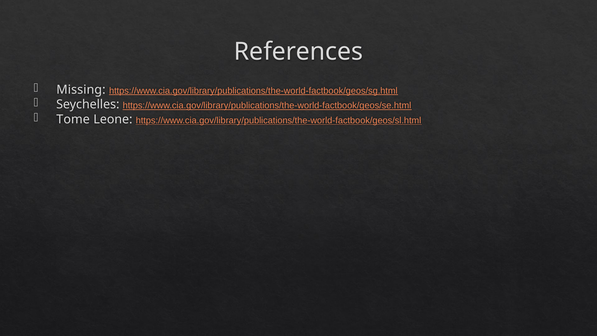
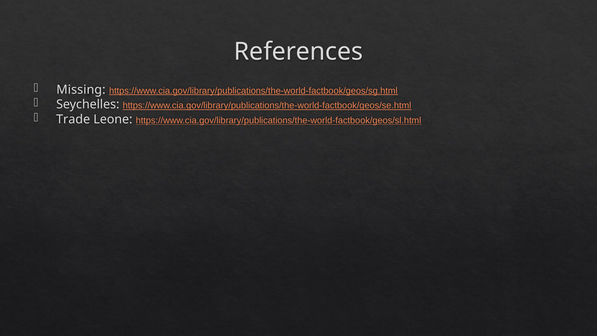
Tome: Tome -> Trade (73, 119)
